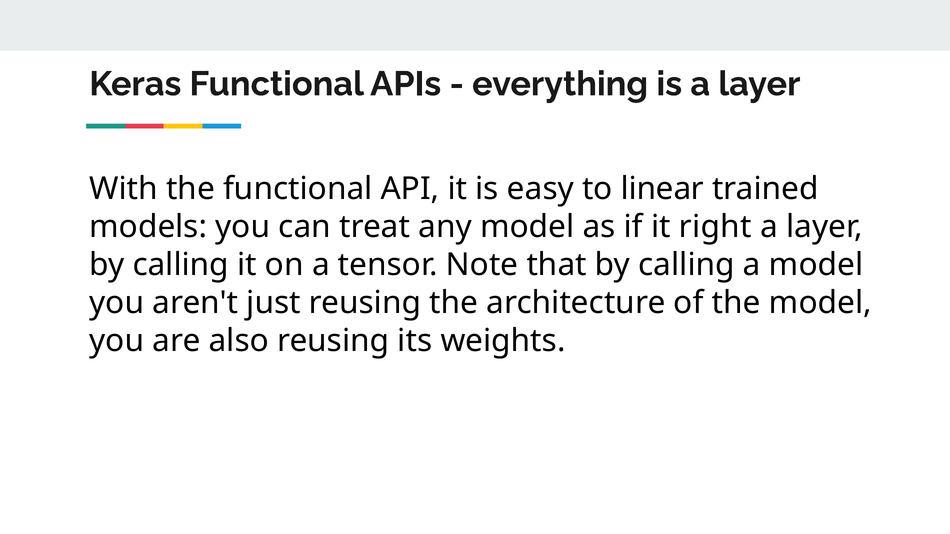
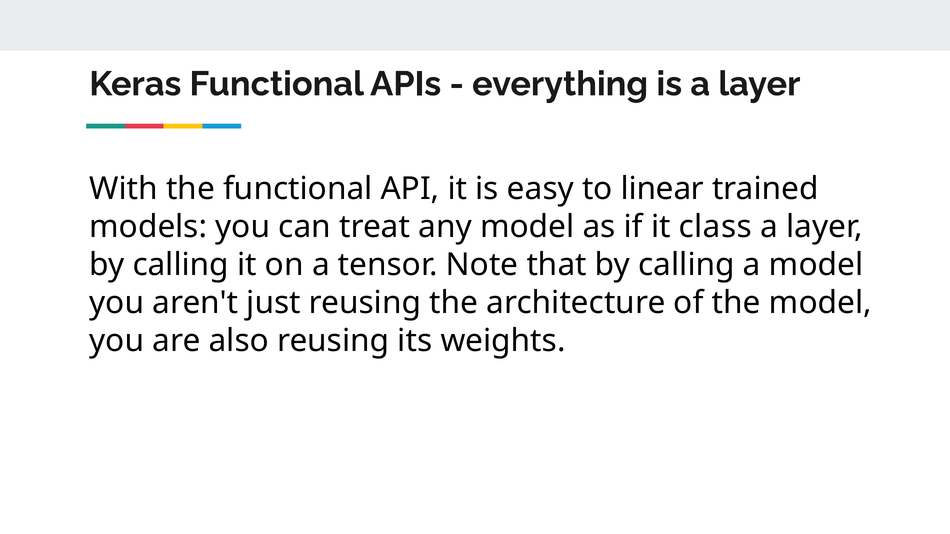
right: right -> class (715, 227)
